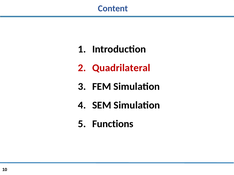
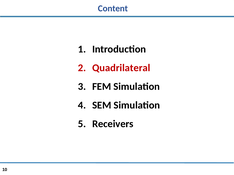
Functions: Functions -> Receivers (113, 124)
